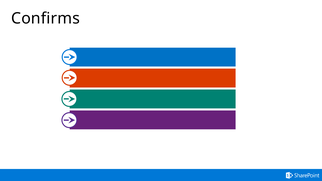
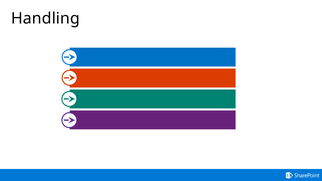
Confirms: Confirms -> Handling (45, 18)
